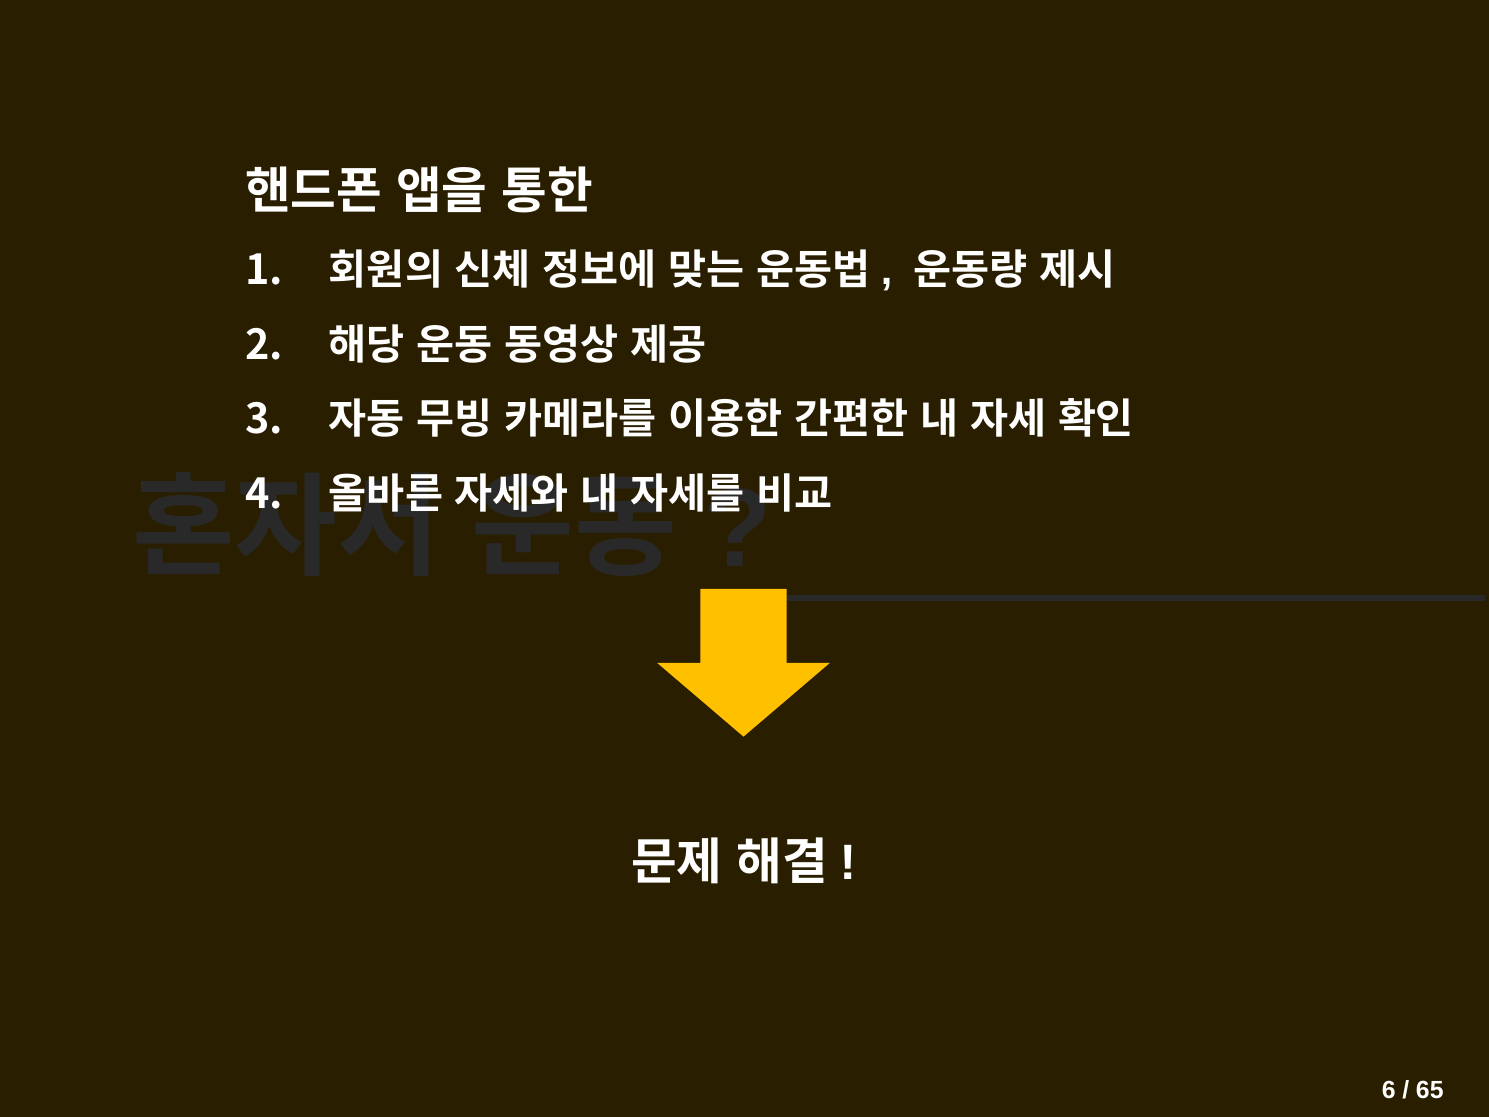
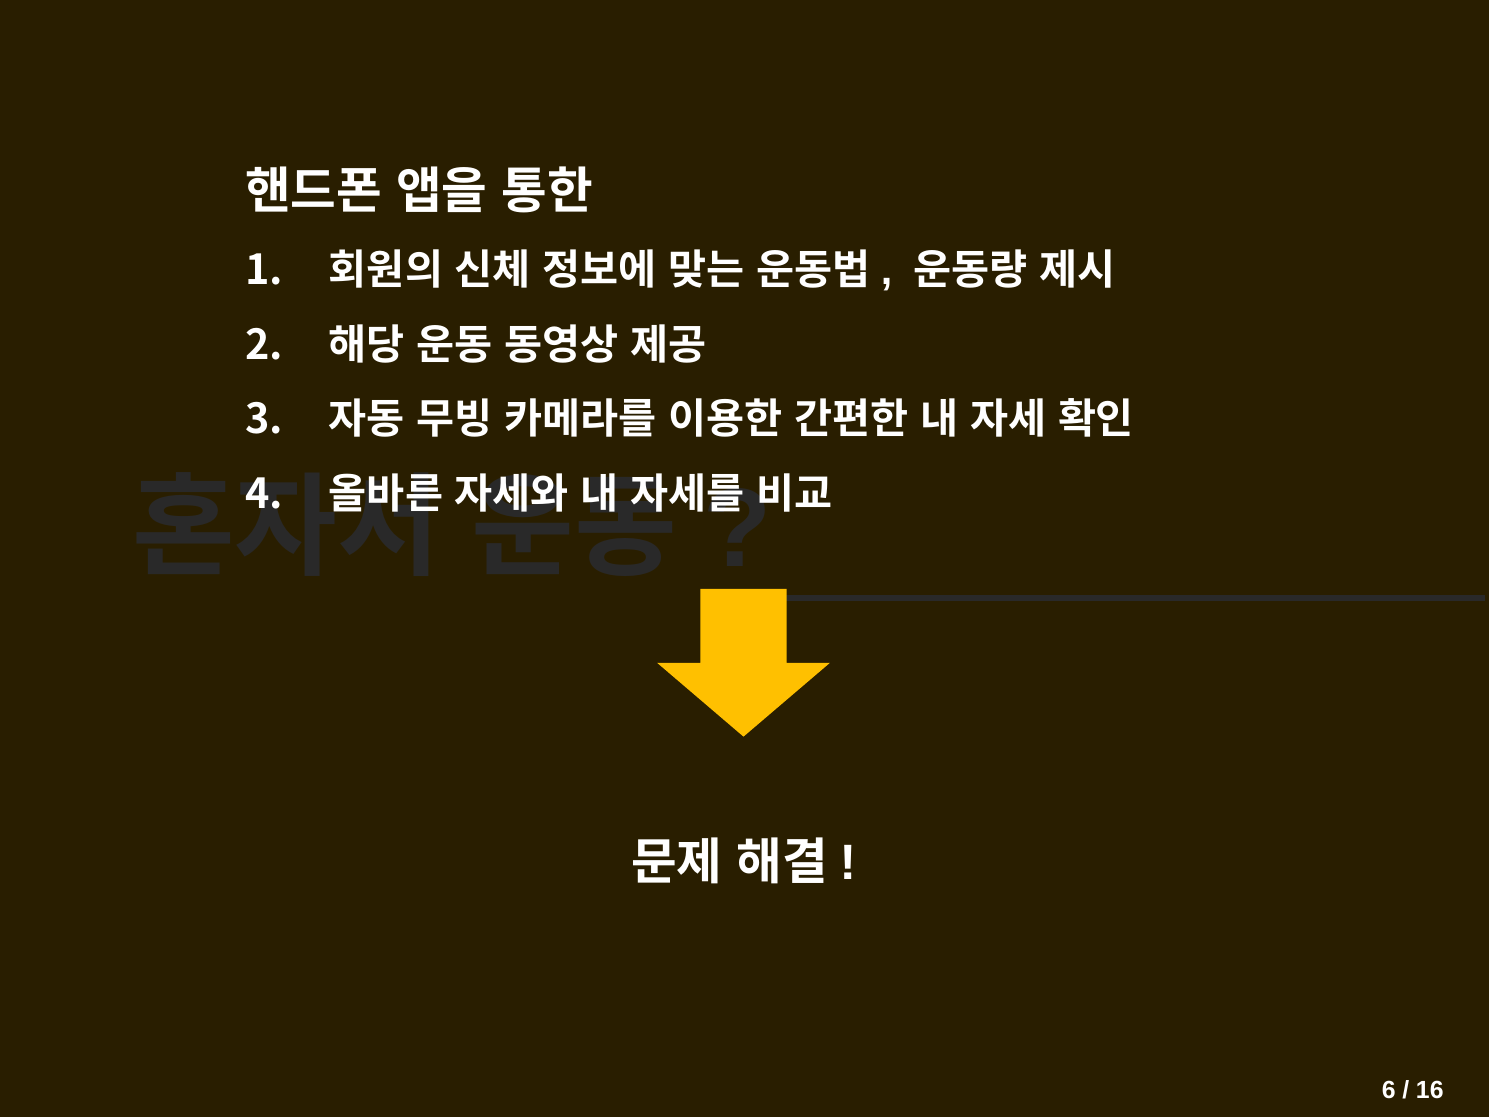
65: 65 -> 16 (1430, 1090)
